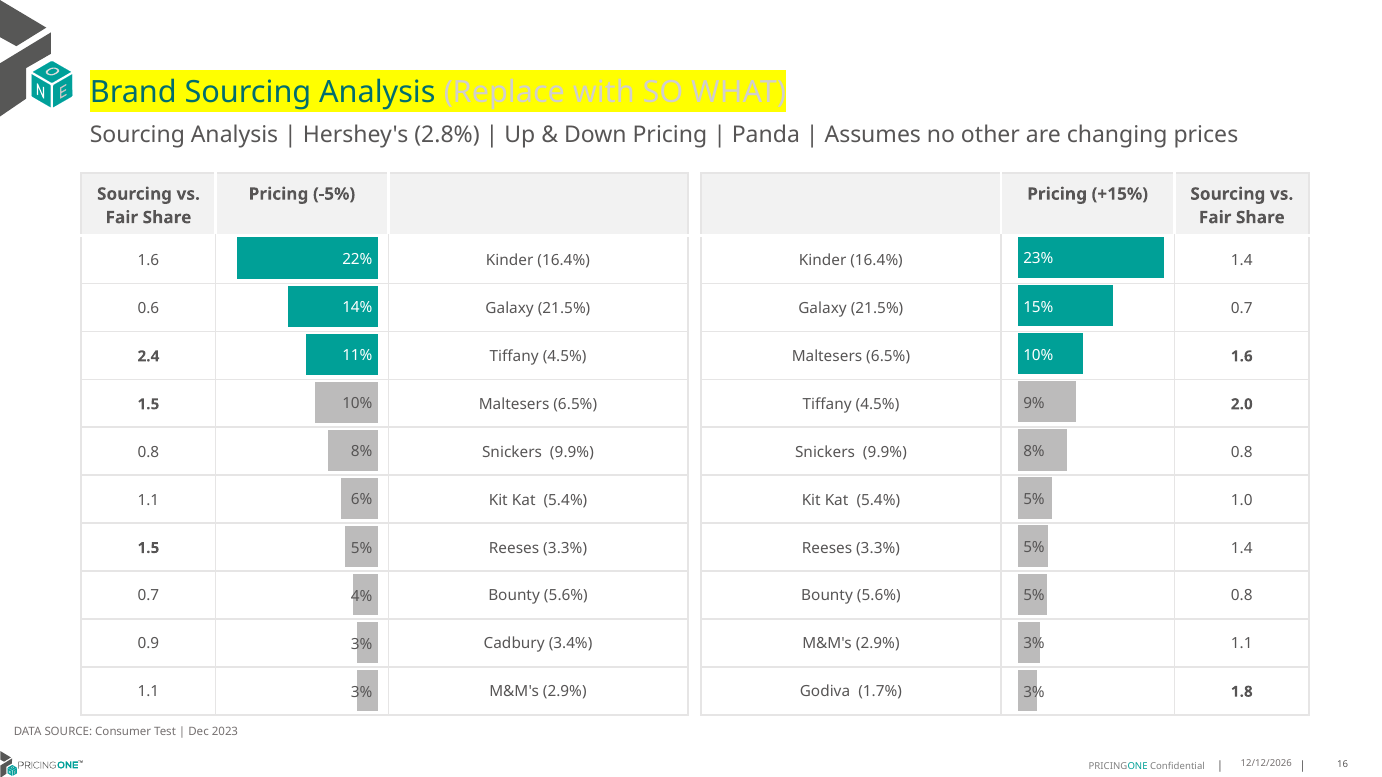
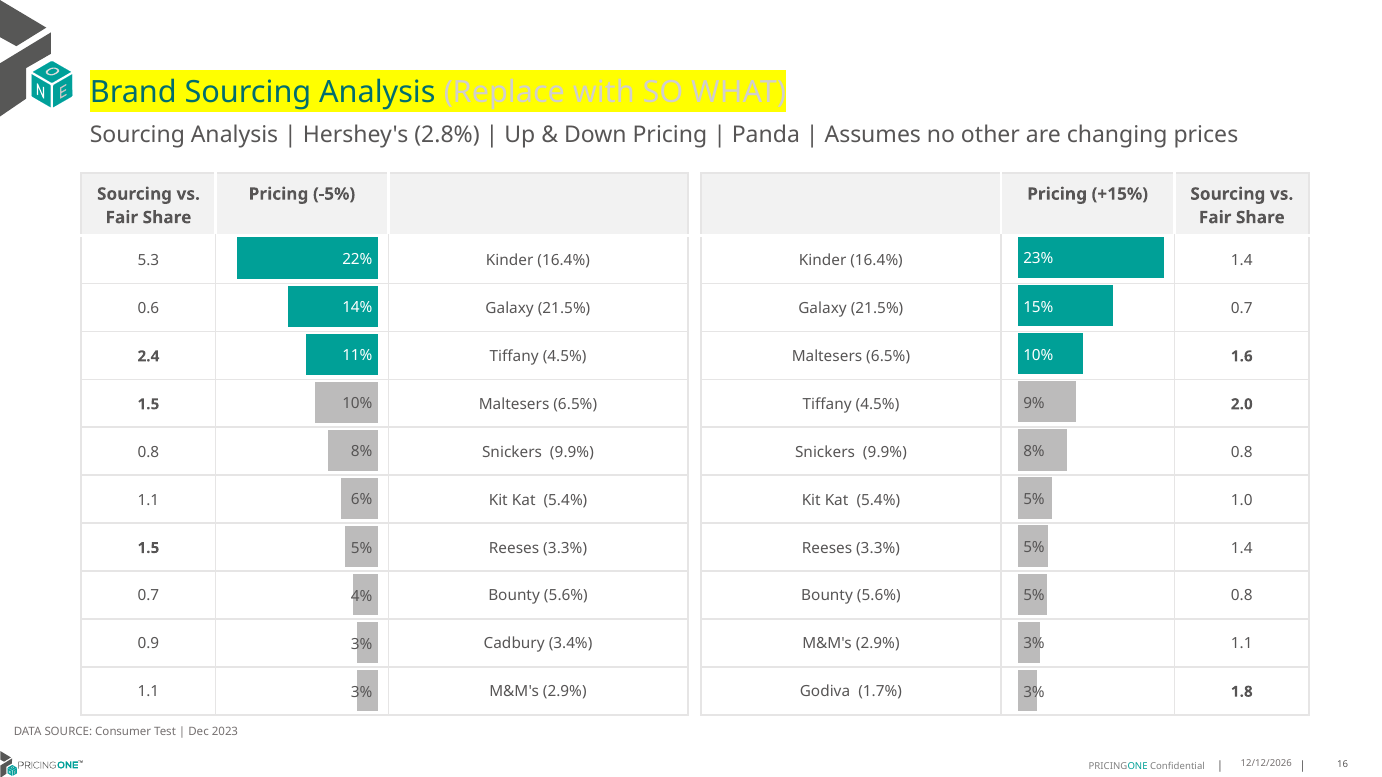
1.6: 1.6 -> 5.3 (148, 261)
